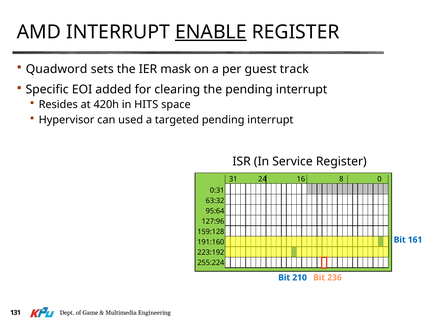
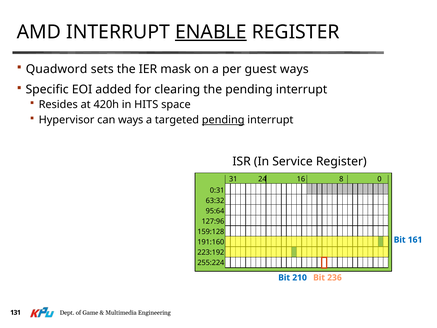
guest track: track -> ways (294, 69)
can used: used -> ways (131, 120)
pending underline: none -> present (223, 120)
